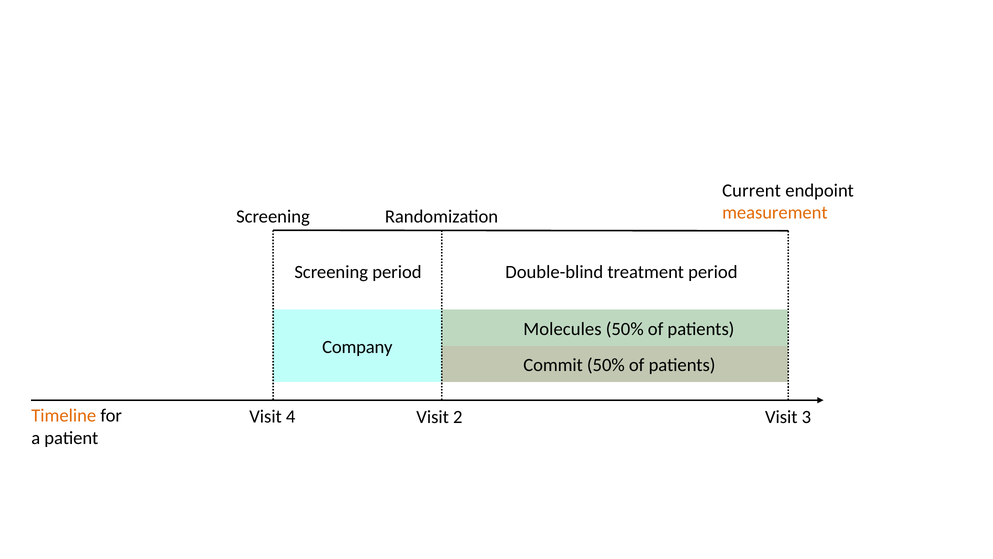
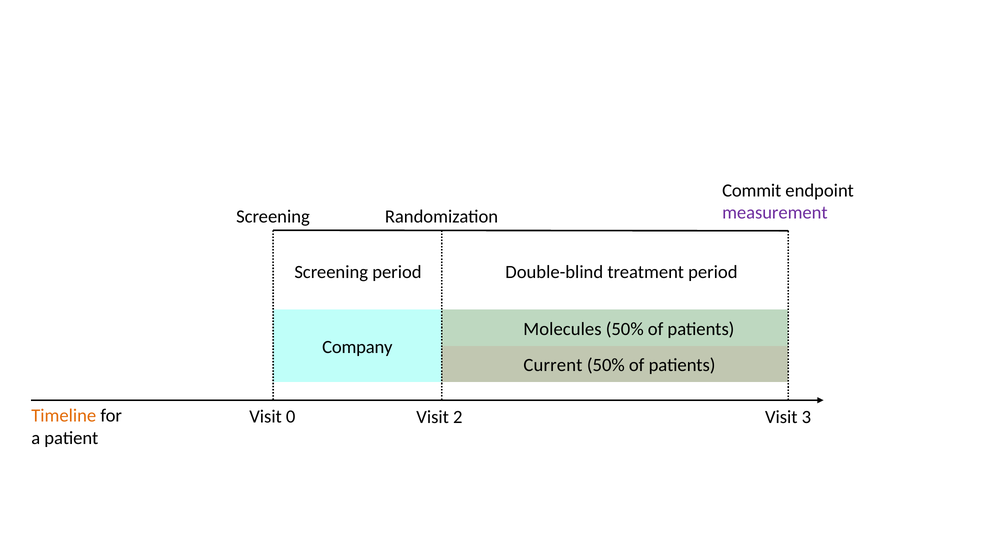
Current: Current -> Commit (752, 190)
measurement colour: orange -> purple (775, 213)
Commit: Commit -> Current (553, 365)
4: 4 -> 0 (291, 416)
